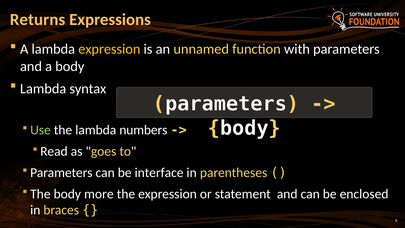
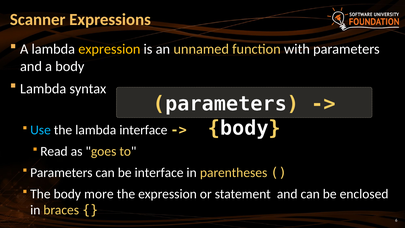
Returns: Returns -> Scanner (38, 20)
Use colour: light green -> light blue (40, 130)
lambda numbers: numbers -> interface (143, 130)
